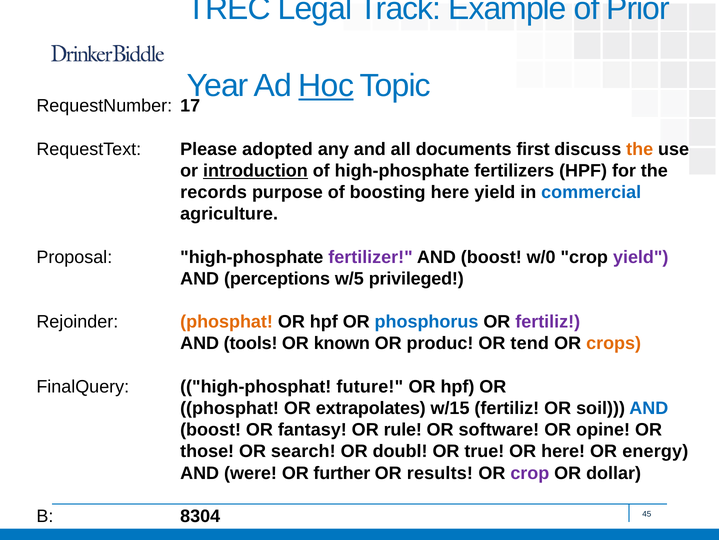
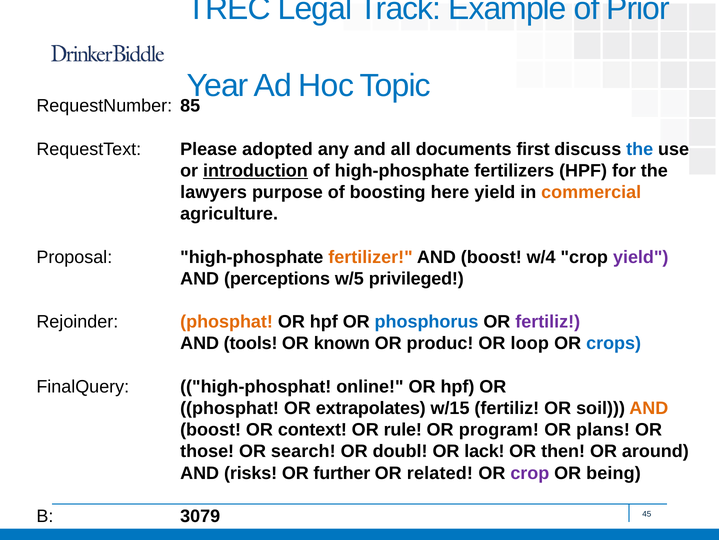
Hoc underline: present -> none (326, 86)
17: 17 -> 85 (190, 106)
the colour: orange -> blue (640, 149)
records: records -> lawyers (214, 192)
commercial colour: blue -> orange (591, 192)
fertilizer colour: purple -> orange (371, 257)
w/0: w/0 -> w/4 (541, 257)
tend: tend -> loop (530, 343)
crops colour: orange -> blue (614, 343)
future: future -> online (370, 386)
AND colour: blue -> orange (649, 408)
fantasy: fantasy -> context (312, 429)
software: software -> program (499, 429)
opine: opine -> plans (603, 429)
true: true -> lack (484, 451)
OR here: here -> then (563, 451)
energy: energy -> around (655, 451)
were: were -> risks (251, 472)
results: results -> related (440, 472)
dollar: dollar -> being (613, 472)
8304: 8304 -> 3079 (200, 516)
